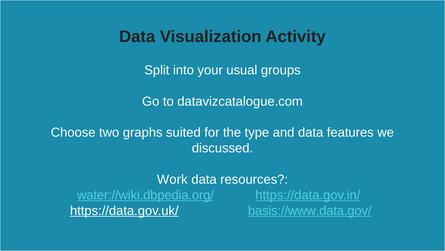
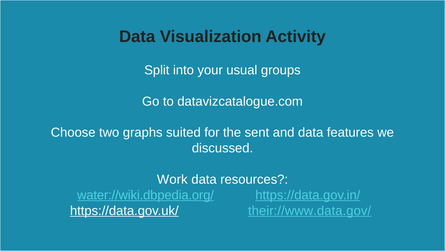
type: type -> sent (257, 132)
basis://www.data.gov/: basis://www.data.gov/ -> their://www.data.gov/ (310, 210)
